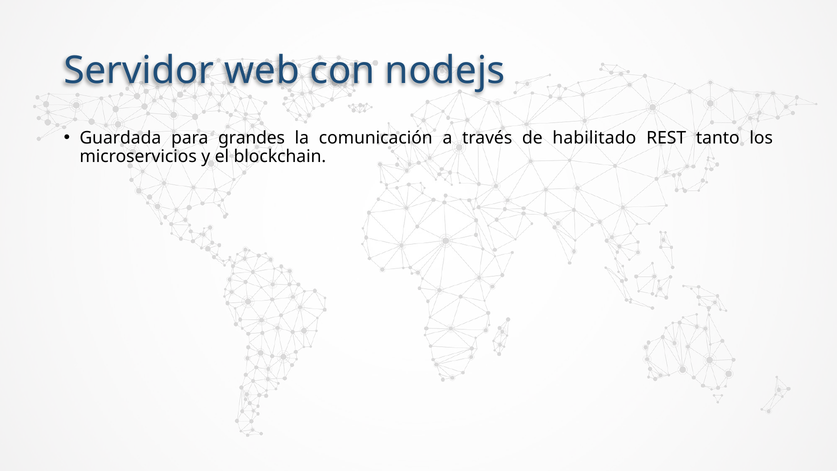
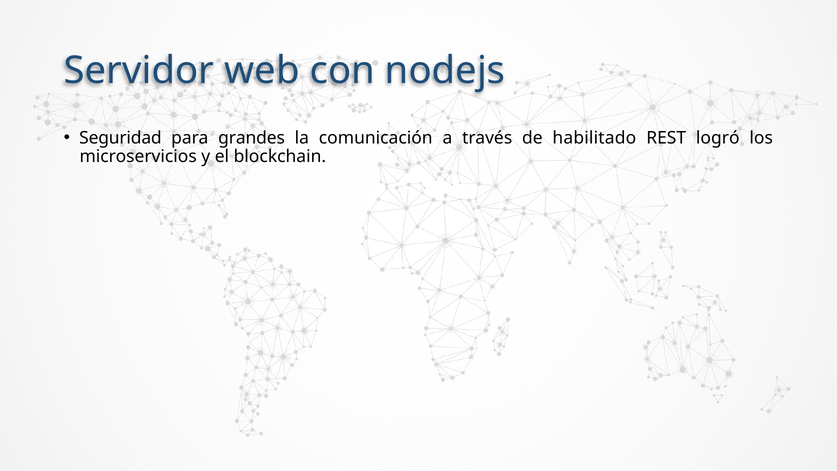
Guardada: Guardada -> Seguridad (120, 138)
tanto: tanto -> logró (718, 138)
